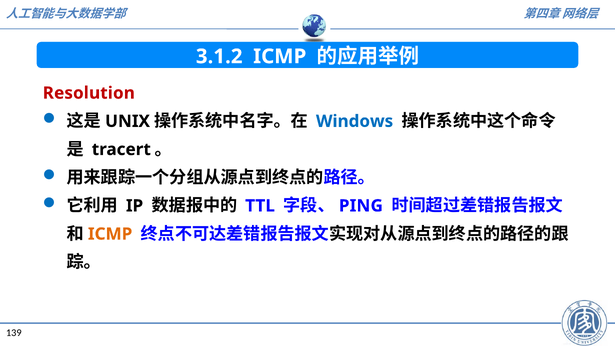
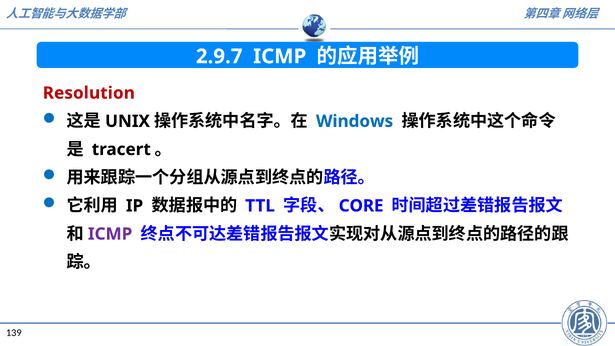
3.1.2: 3.1.2 -> 2.9.7 (219, 56)
PING: PING -> CORE (361, 206)
ICMP colour: orange -> purple (110, 234)
